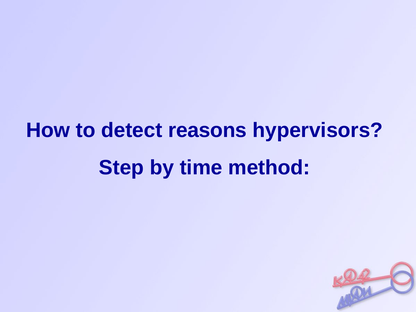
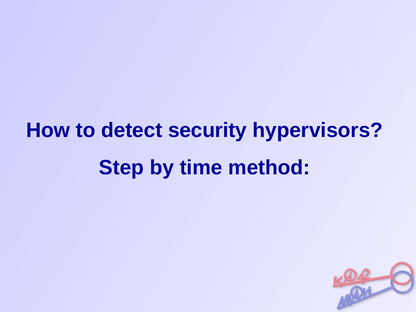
reasons: reasons -> security (207, 130)
